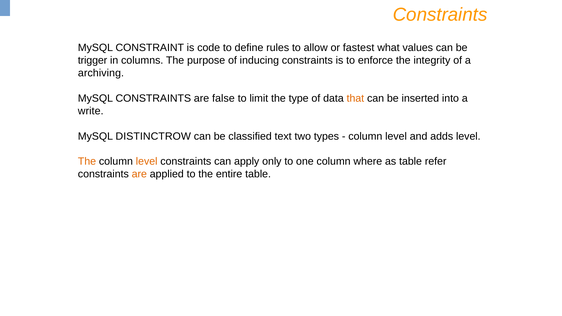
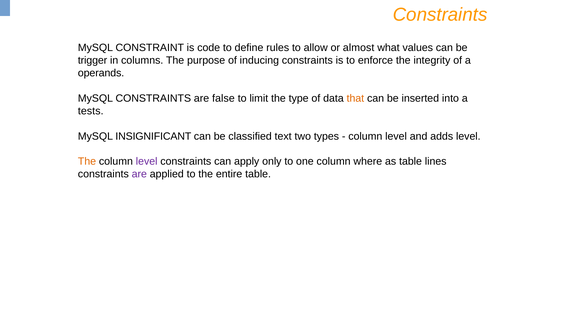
fastest: fastest -> almost (359, 48)
archiving: archiving -> operands (101, 73)
write: write -> tests (91, 111)
DISTINCTROW: DISTINCTROW -> INSIGNIFICANT (153, 136)
level colour: orange -> purple (147, 162)
refer: refer -> lines (436, 162)
are colour: orange -> purple (139, 174)
